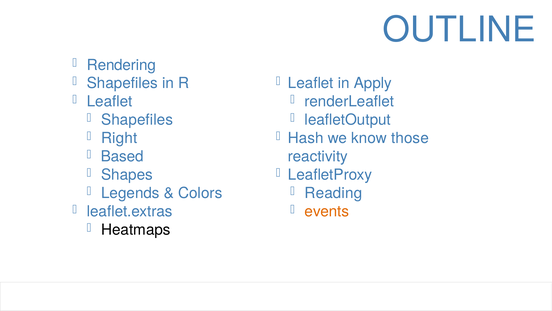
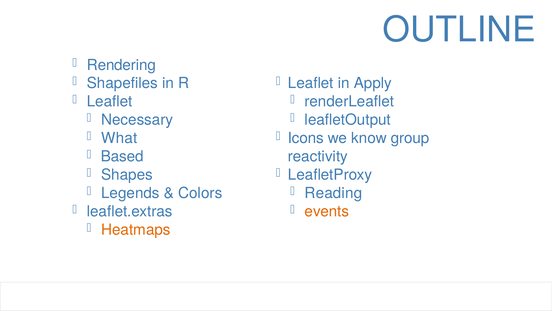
Shapefiles: Shapefiles -> Necessary (137, 120)
Right: Right -> What (119, 138)
Hash: Hash -> Icons (306, 138)
those: those -> group (410, 138)
Heatmaps colour: black -> orange (136, 229)
